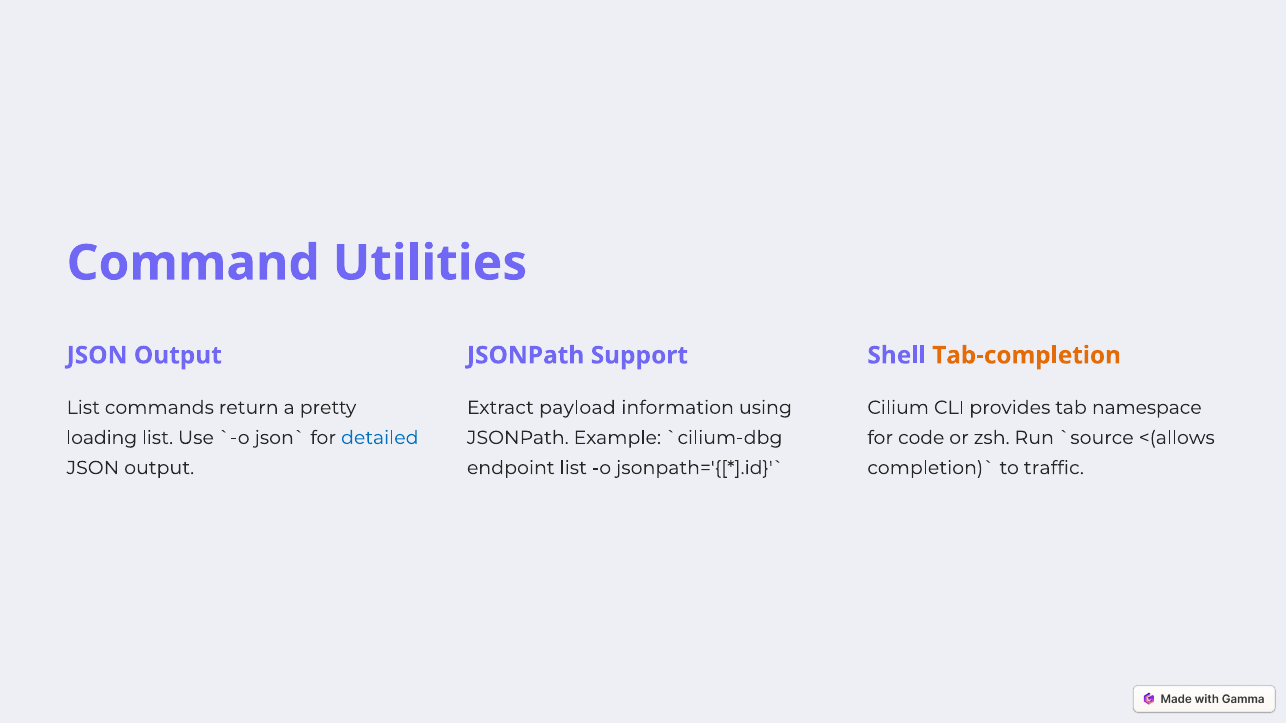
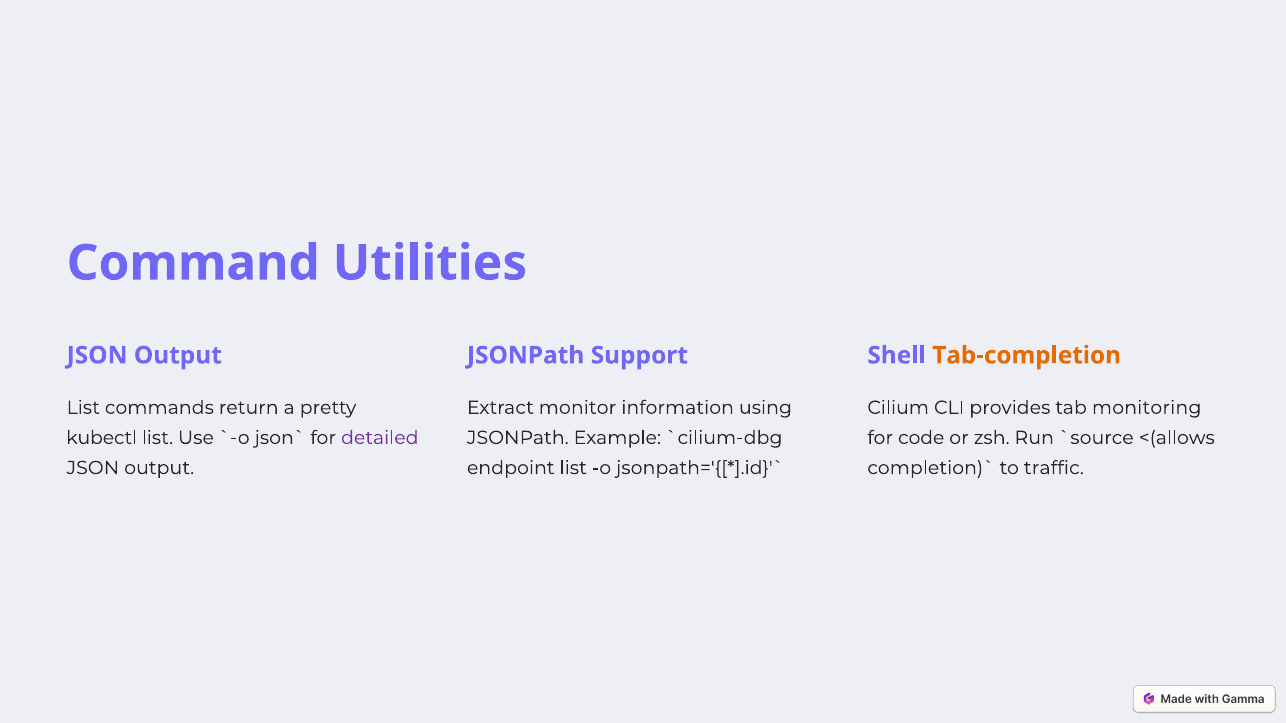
payload: payload -> monitor (577, 408)
namespace: namespace -> monitoring (1147, 408)
loading: loading -> kubectl (102, 438)
detailed colour: blue -> purple (380, 438)
